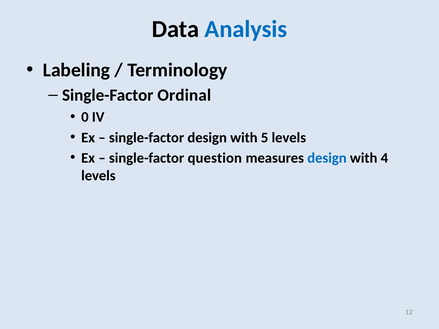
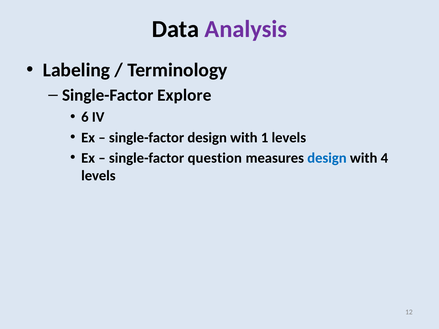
Analysis colour: blue -> purple (246, 29)
Ordinal: Ordinal -> Explore (184, 95)
0: 0 -> 6 (85, 117)
5: 5 -> 1 (265, 138)
